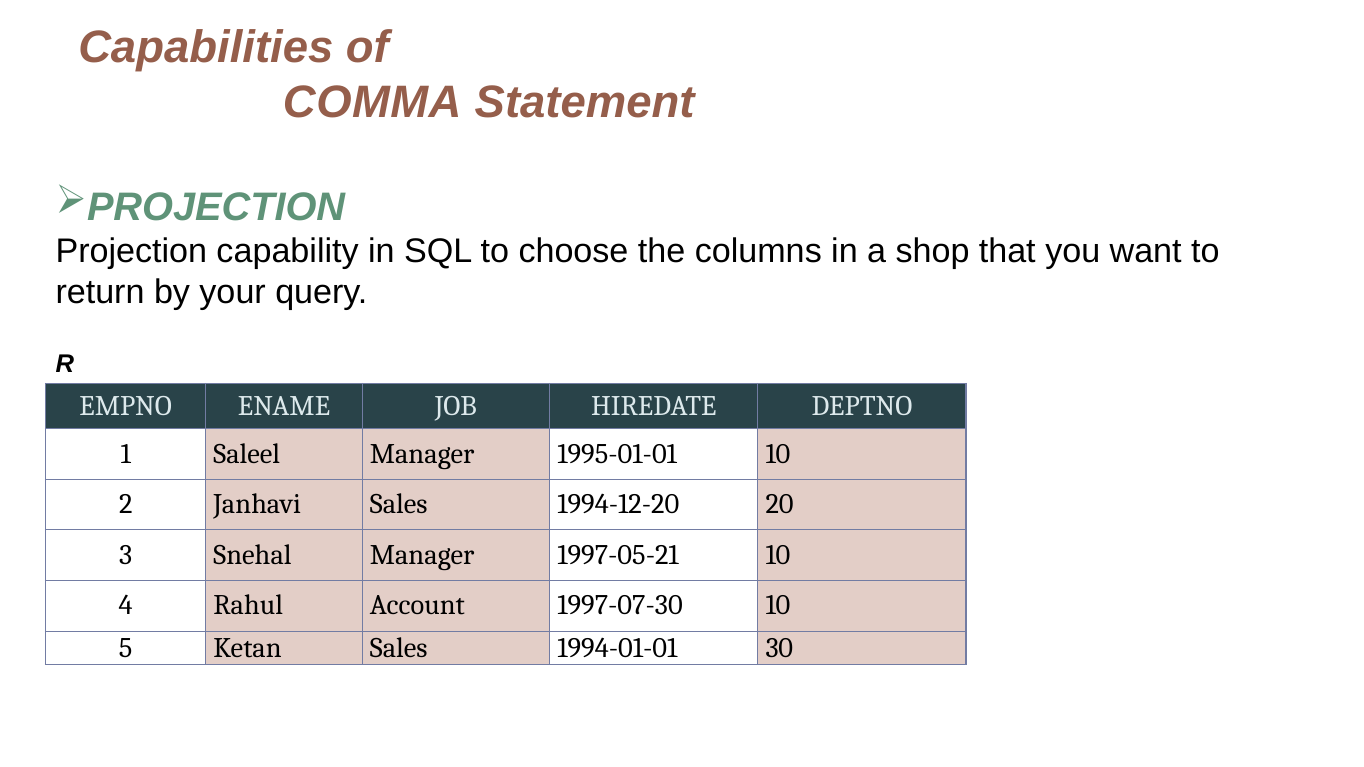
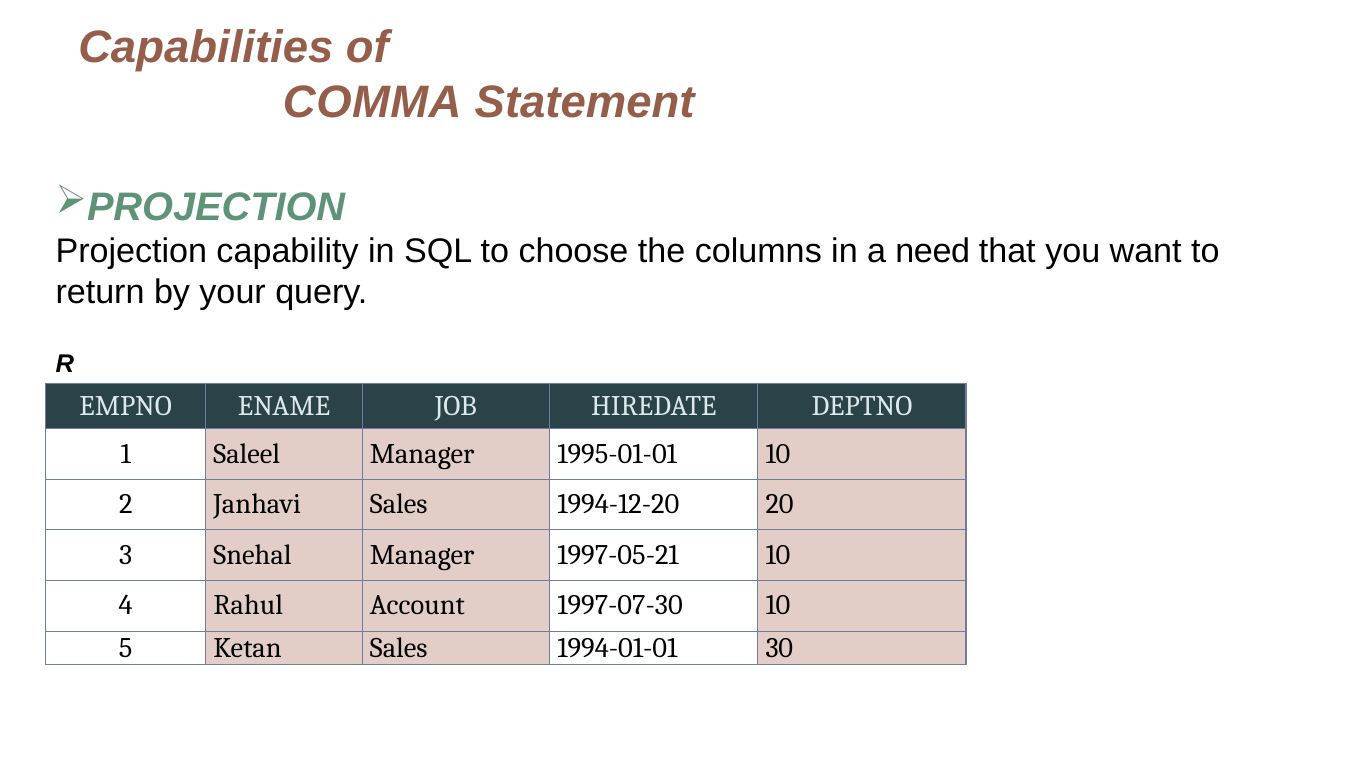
shop: shop -> need (933, 251)
